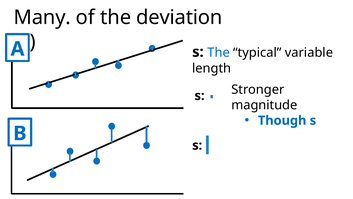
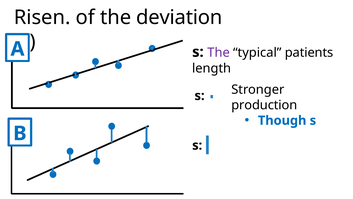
Many: Many -> Risen (42, 17)
The colour: blue -> purple (219, 52)
variable: variable -> patients (309, 52)
magnitude: magnitude -> production (264, 105)
